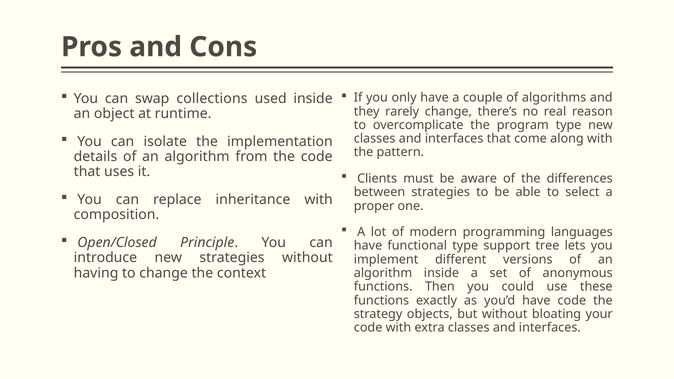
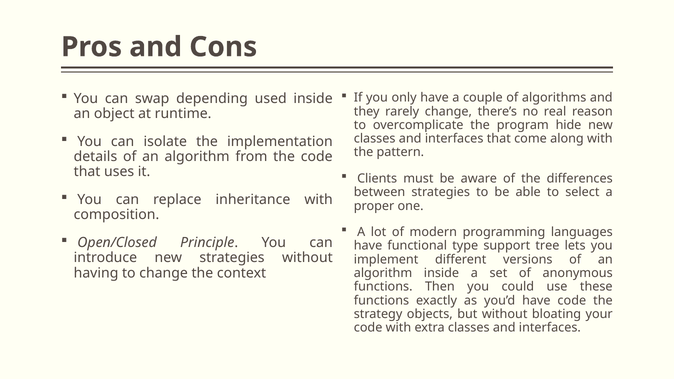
collections: collections -> depending (212, 99)
program type: type -> hide (568, 125)
